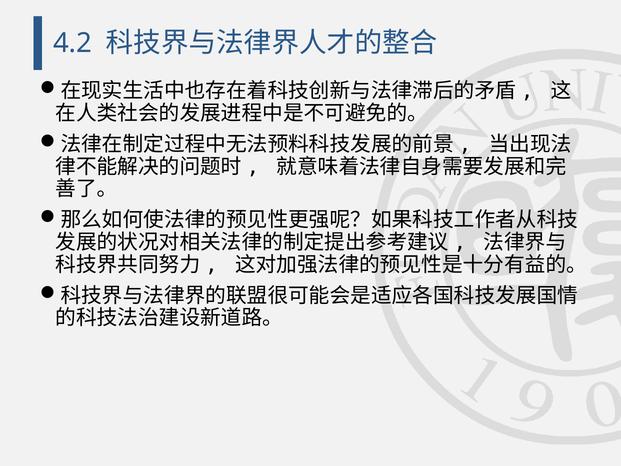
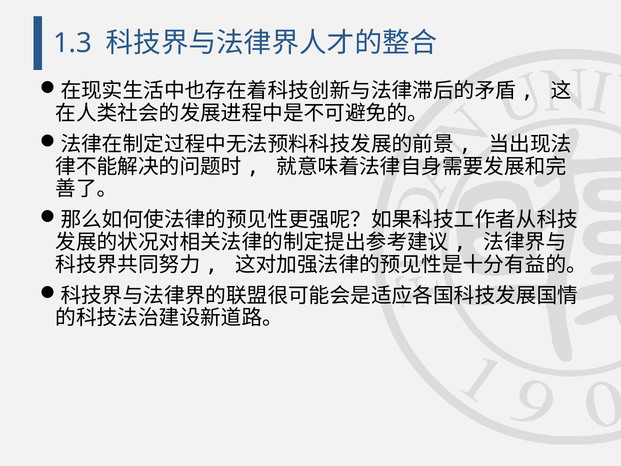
4.2: 4.2 -> 1.3 (73, 43)
